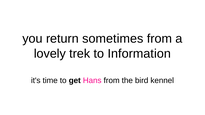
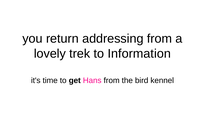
sometimes: sometimes -> addressing (113, 39)
